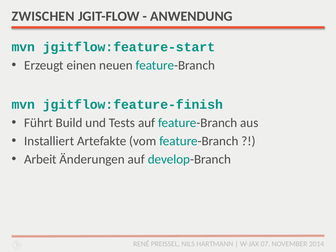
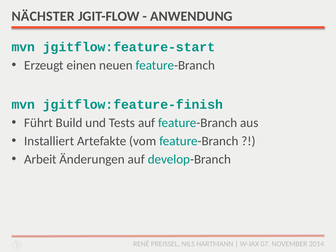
ZWISCHEN: ZWISCHEN -> NÄCHSTER (43, 16)
